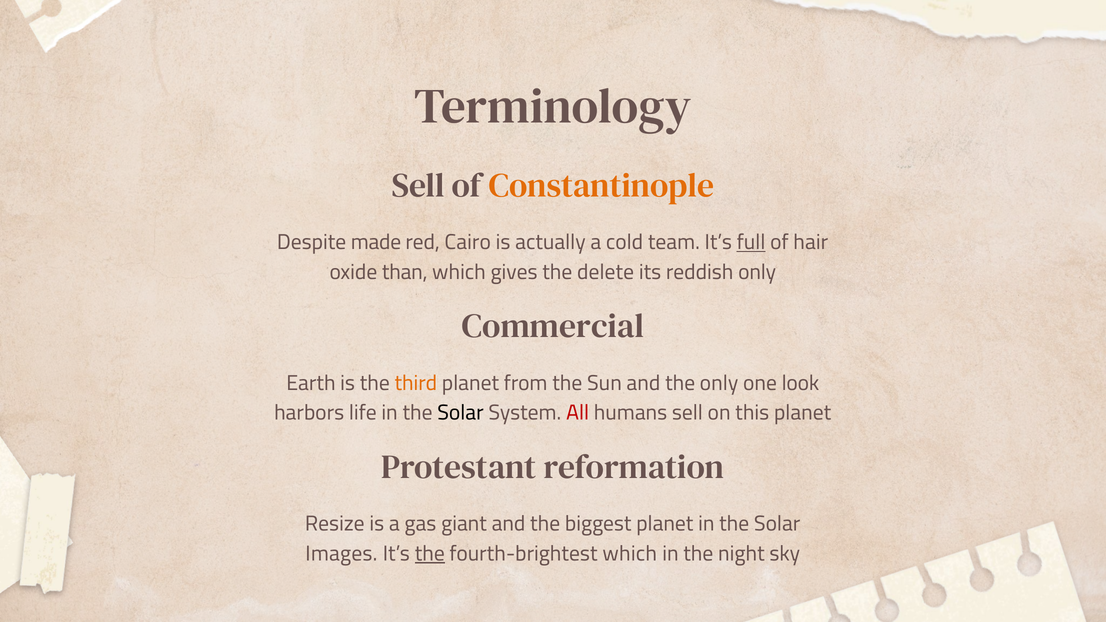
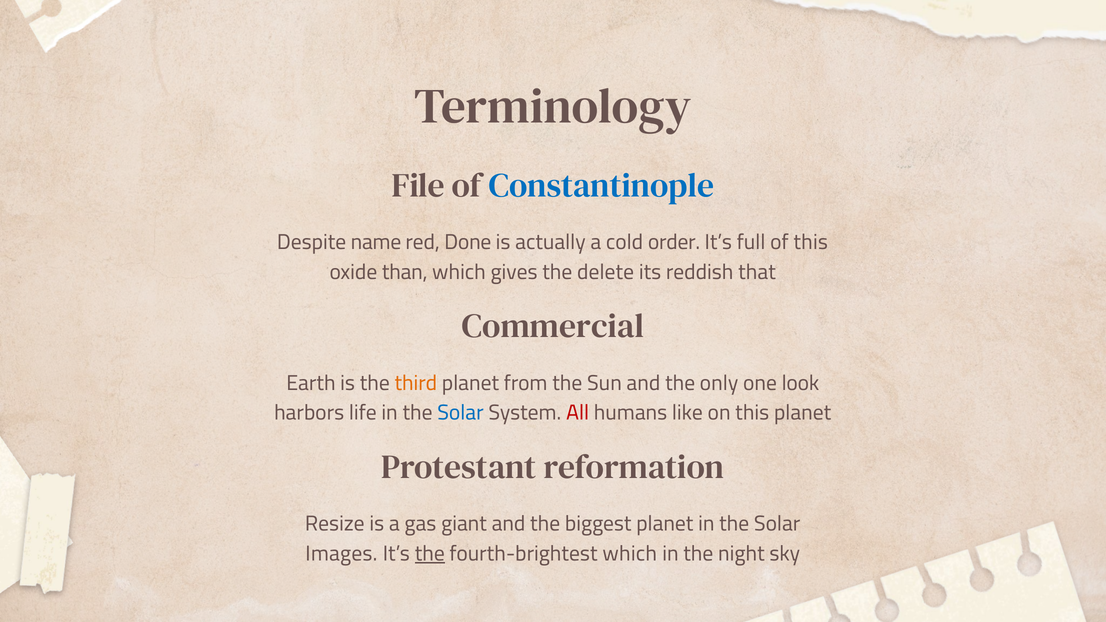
Sell: Sell -> File (418, 185)
Constantinople colour: orange -> blue (601, 185)
made: made -> name (376, 242)
Cairo: Cairo -> Done (468, 242)
team: team -> order (674, 242)
full underline: present -> none (751, 242)
of hair: hair -> this (811, 242)
reddish only: only -> that (757, 272)
Solar colour: black -> blue (460, 413)
humans sell: sell -> like (687, 413)
